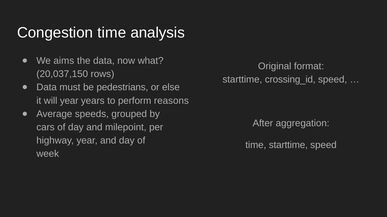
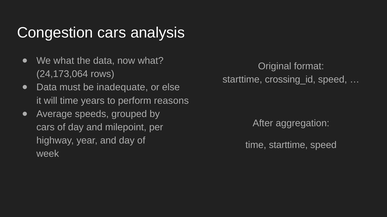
Congestion time: time -> cars (112, 33)
We aims: aims -> what (64, 61)
20,037,150: 20,037,150 -> 24,173,064 (62, 74)
pedestrians: pedestrians -> inadequate (122, 88)
will year: year -> time (69, 101)
